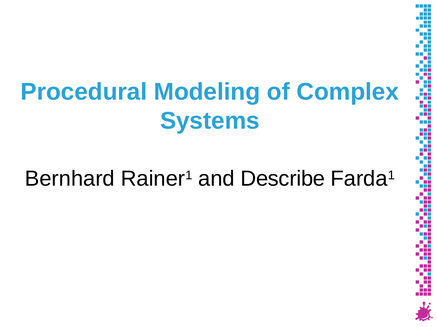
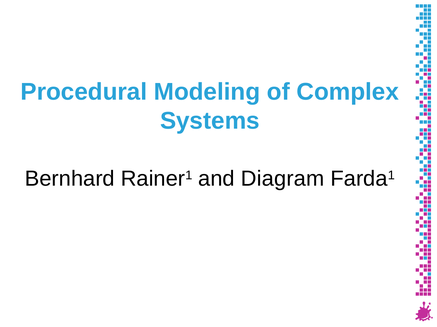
Describe: Describe -> Diagram (283, 179)
